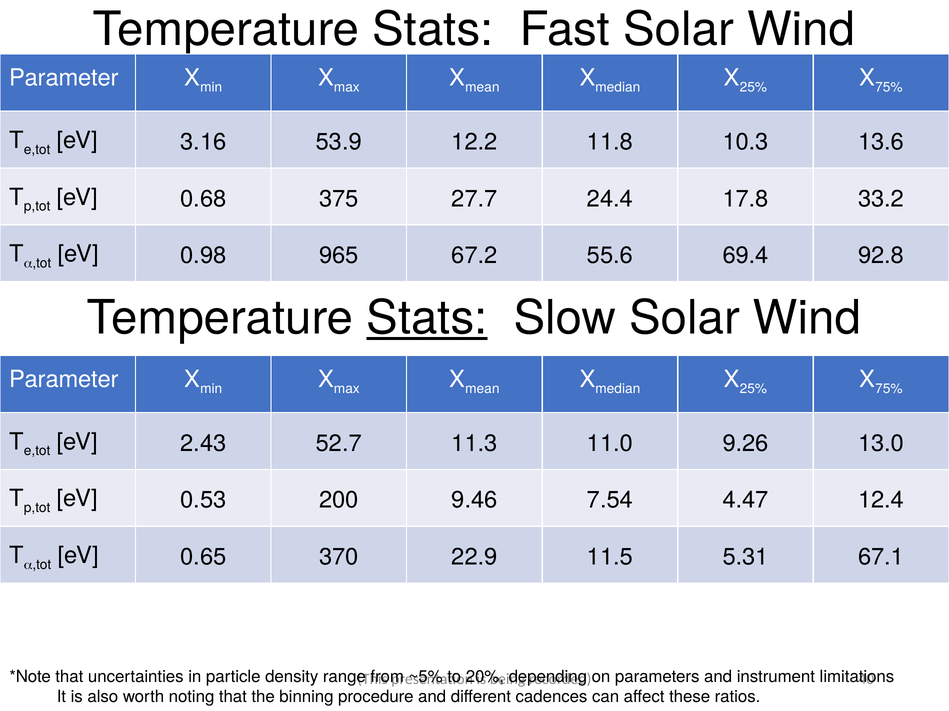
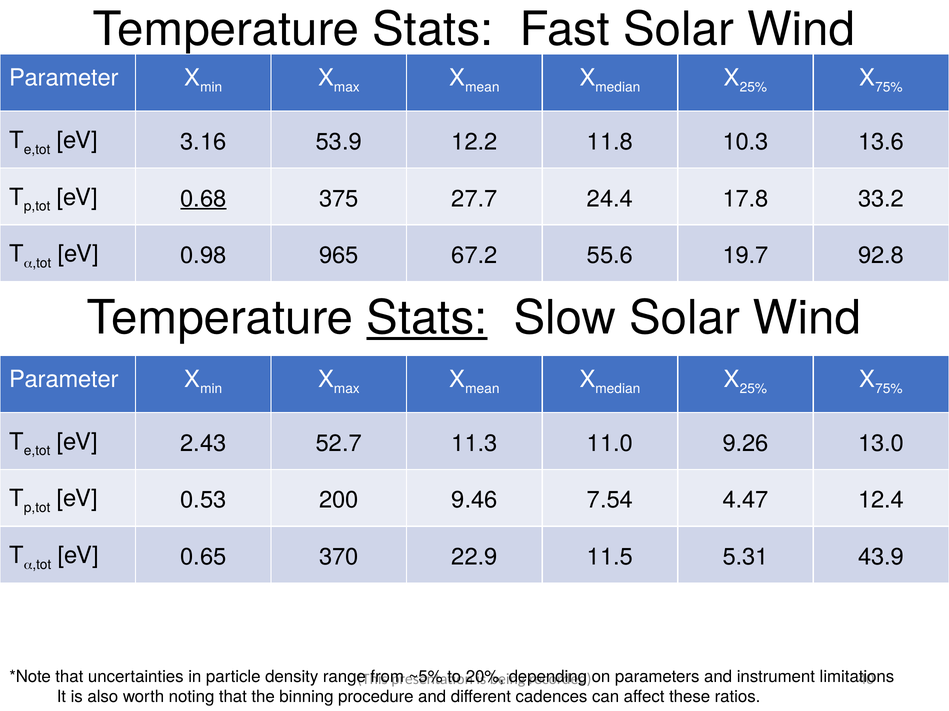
0.68 underline: none -> present (203, 199)
69.4: 69.4 -> 19.7 (746, 256)
67.1: 67.1 -> 43.9 (881, 558)
